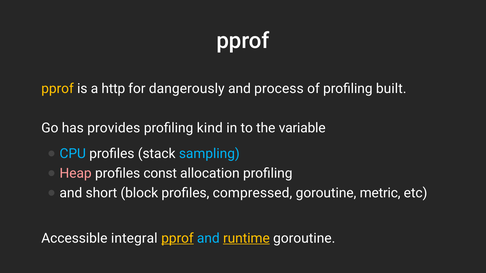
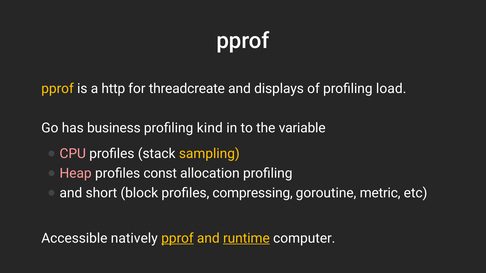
dangerously: dangerously -> threadcreate (187, 89)
process: process -> displays (279, 89)
built: built -> load (391, 89)
provides: provides -> business (114, 128)
CPU colour: light blue -> pink (73, 154)
sampling colour: light blue -> yellow (209, 154)
compressed: compressed -> compressing (253, 193)
integral: integral -> natively (134, 239)
and colour: light blue -> yellow (208, 239)
runtime goroutine: goroutine -> computer (304, 239)
